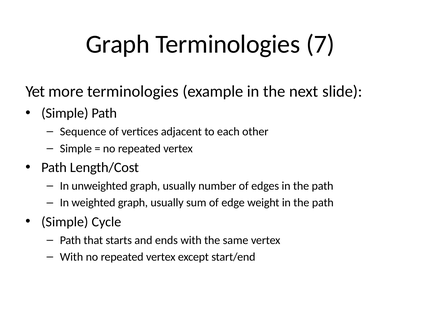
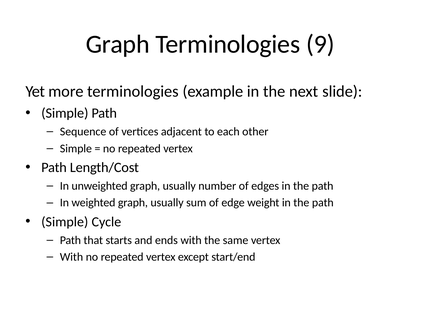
7: 7 -> 9 (320, 44)
